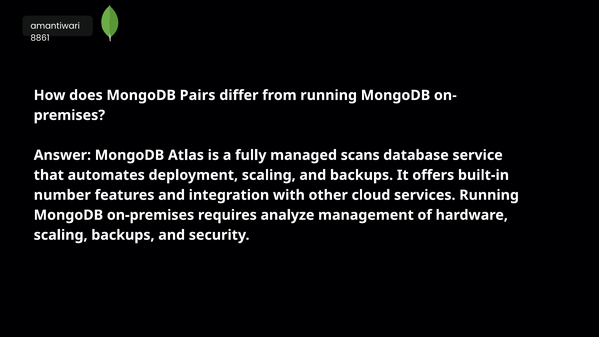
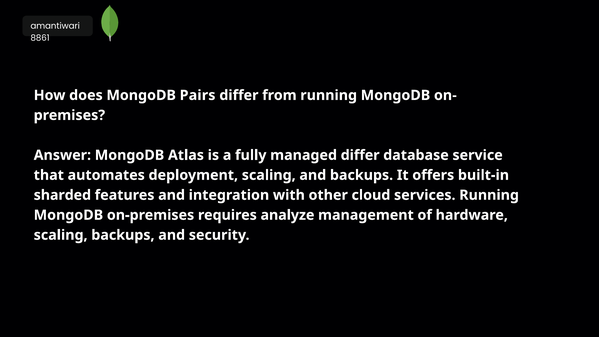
managed scans: scans -> differ (360, 155)
number: number -> sharded (62, 195)
